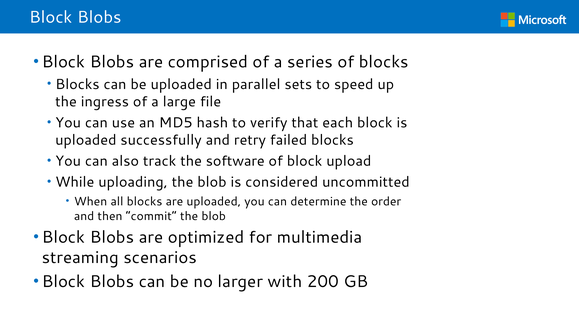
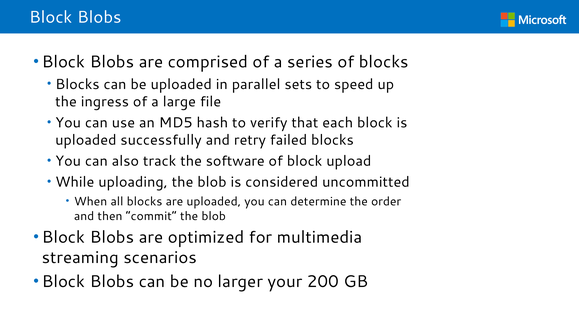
with: with -> your (285, 281)
